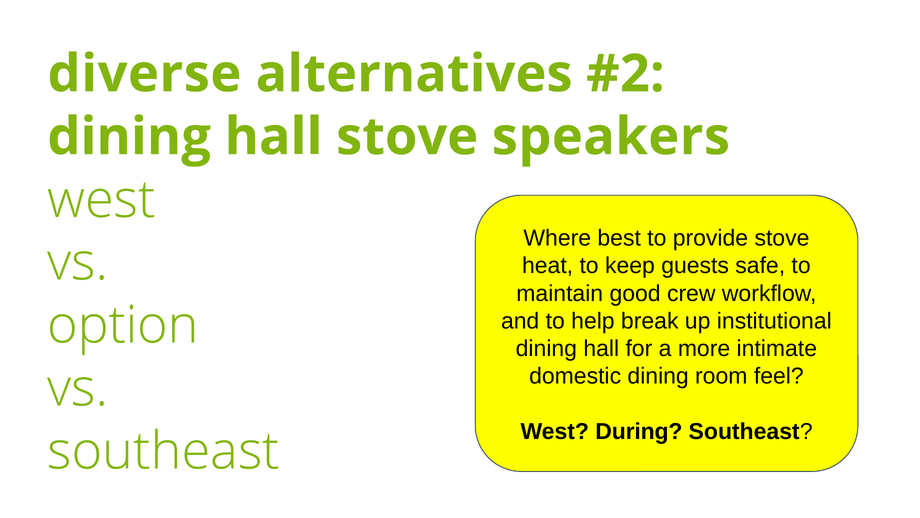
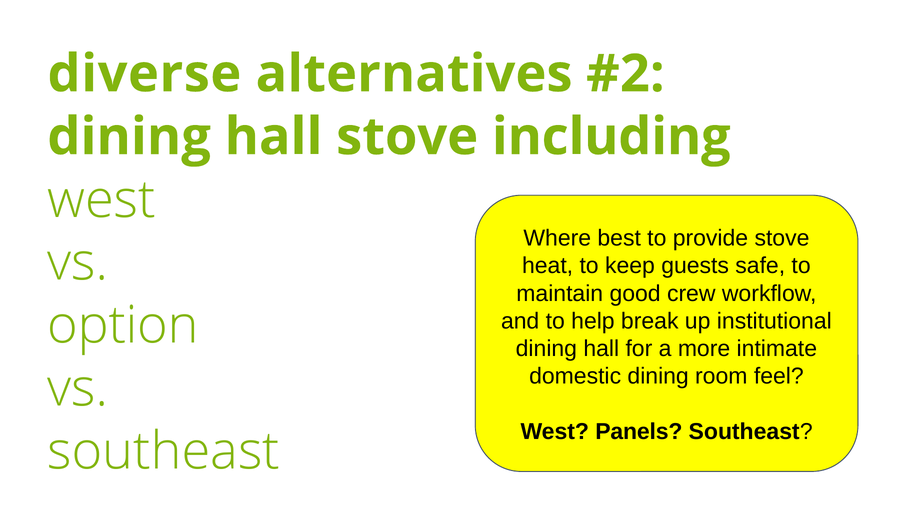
speakers: speakers -> including (611, 137)
During: During -> Panels (639, 431)
